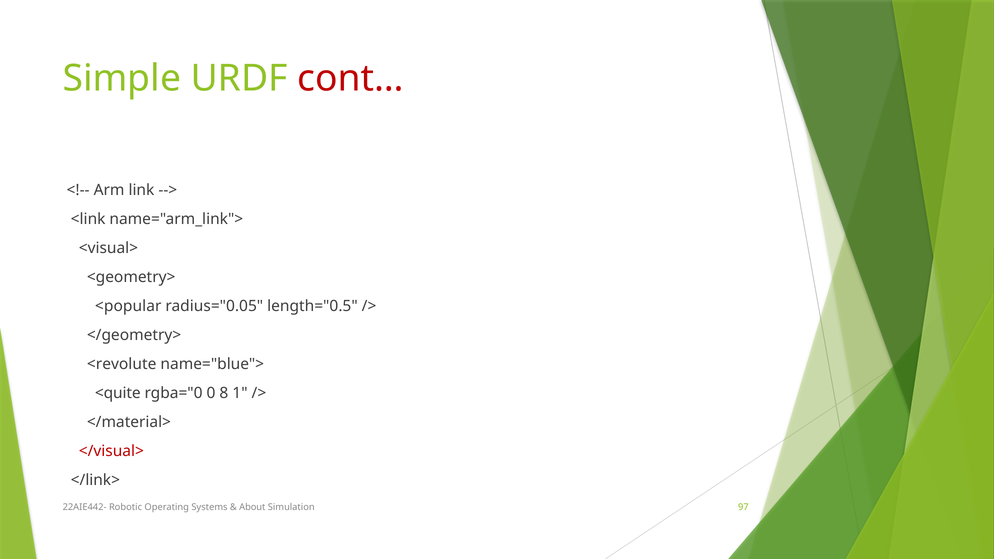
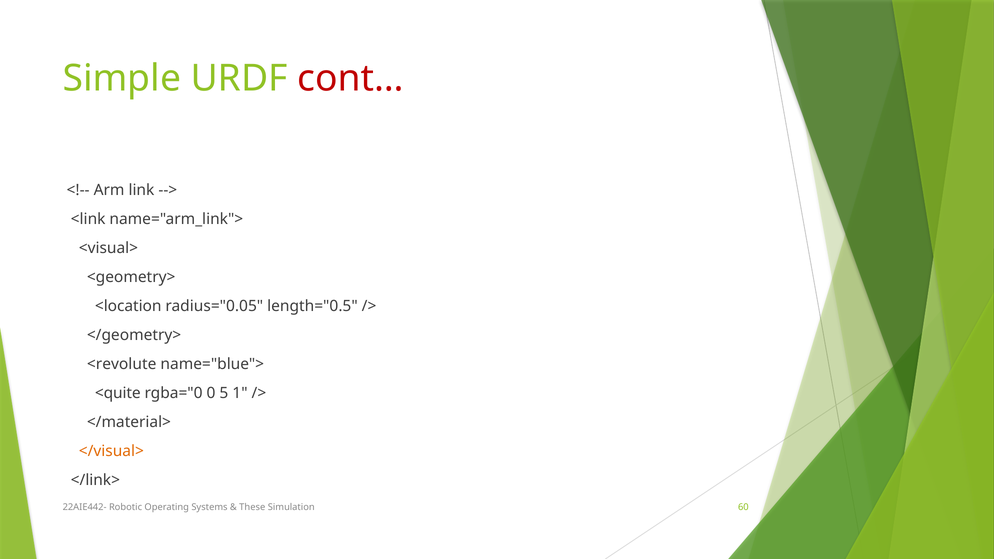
<popular: <popular -> <location (128, 306)
8: 8 -> 5 (224, 393)
</visual> colour: red -> orange (111, 451)
About: About -> These (252, 507)
97: 97 -> 60 (743, 507)
